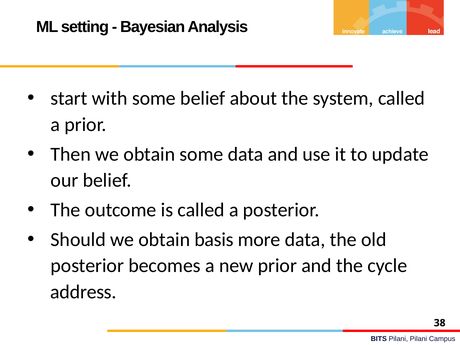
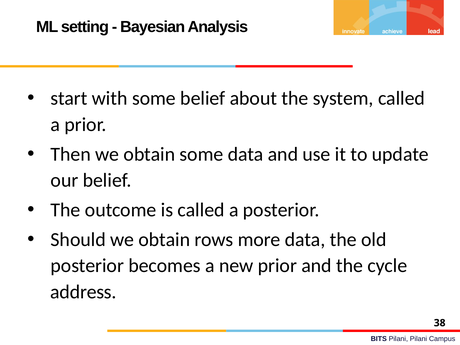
basis: basis -> rows (214, 240)
